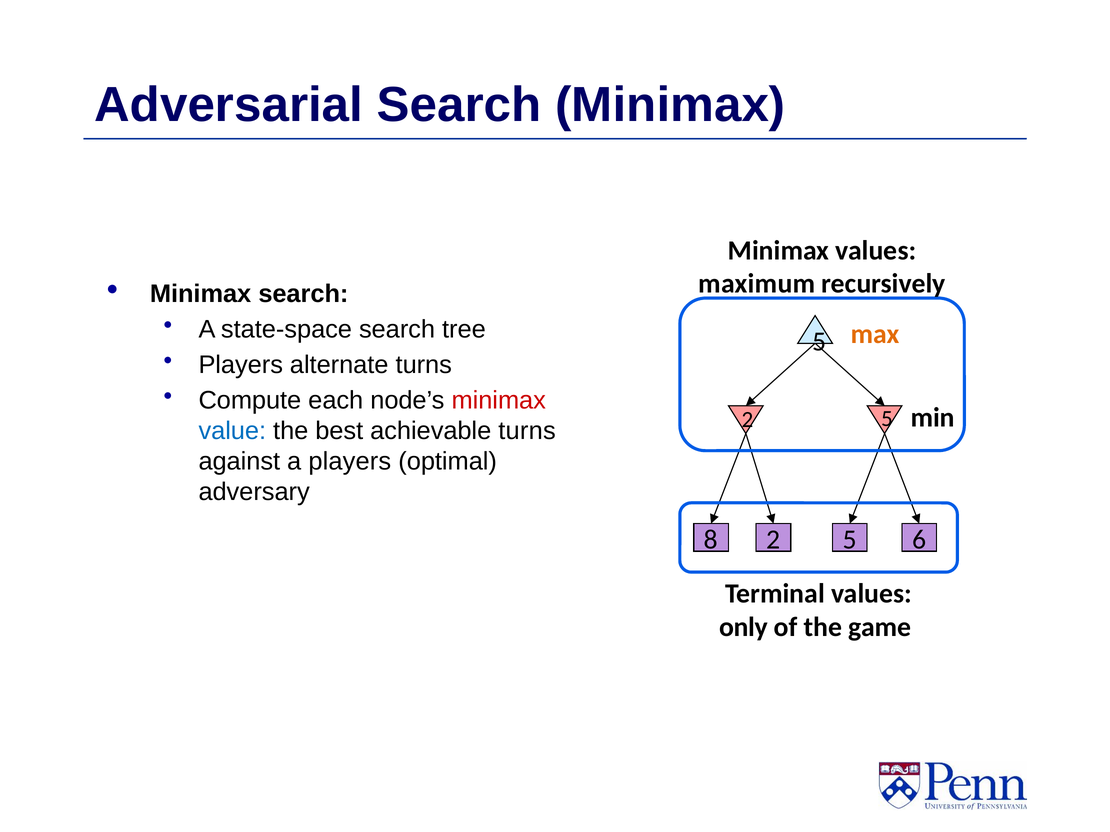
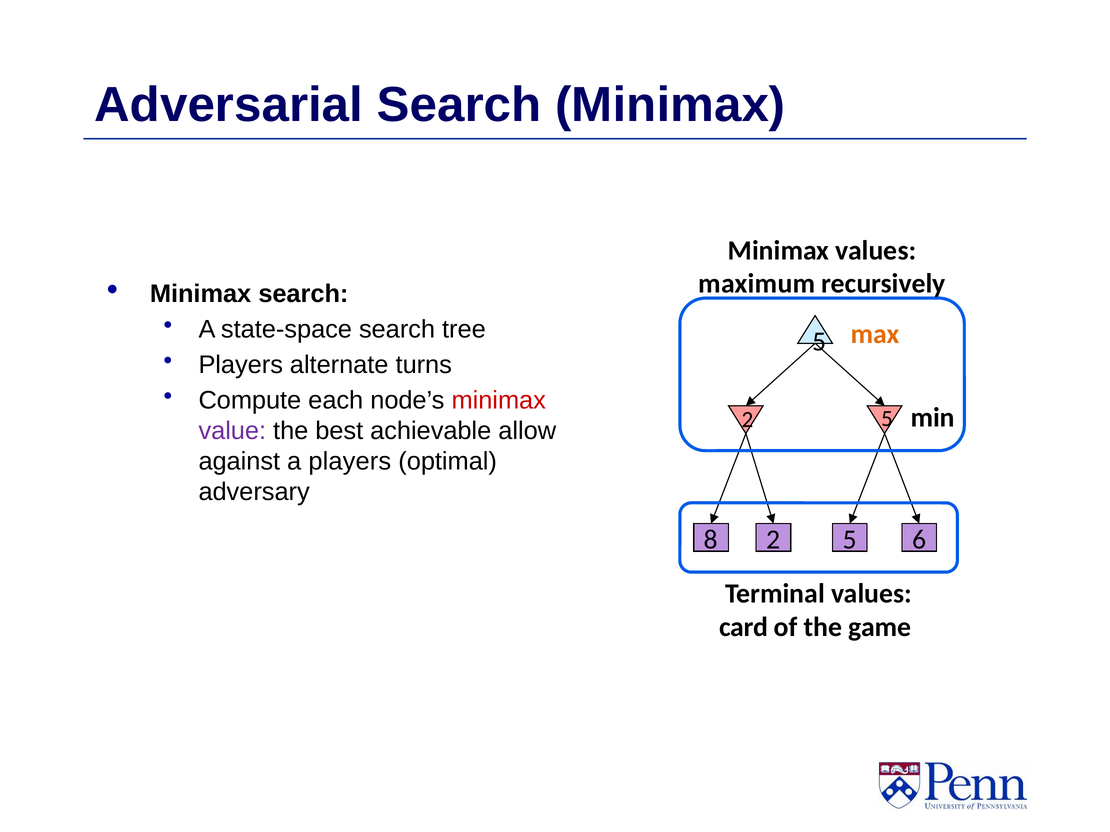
value colour: blue -> purple (232, 431)
achievable turns: turns -> allow (527, 431)
only: only -> card (744, 627)
